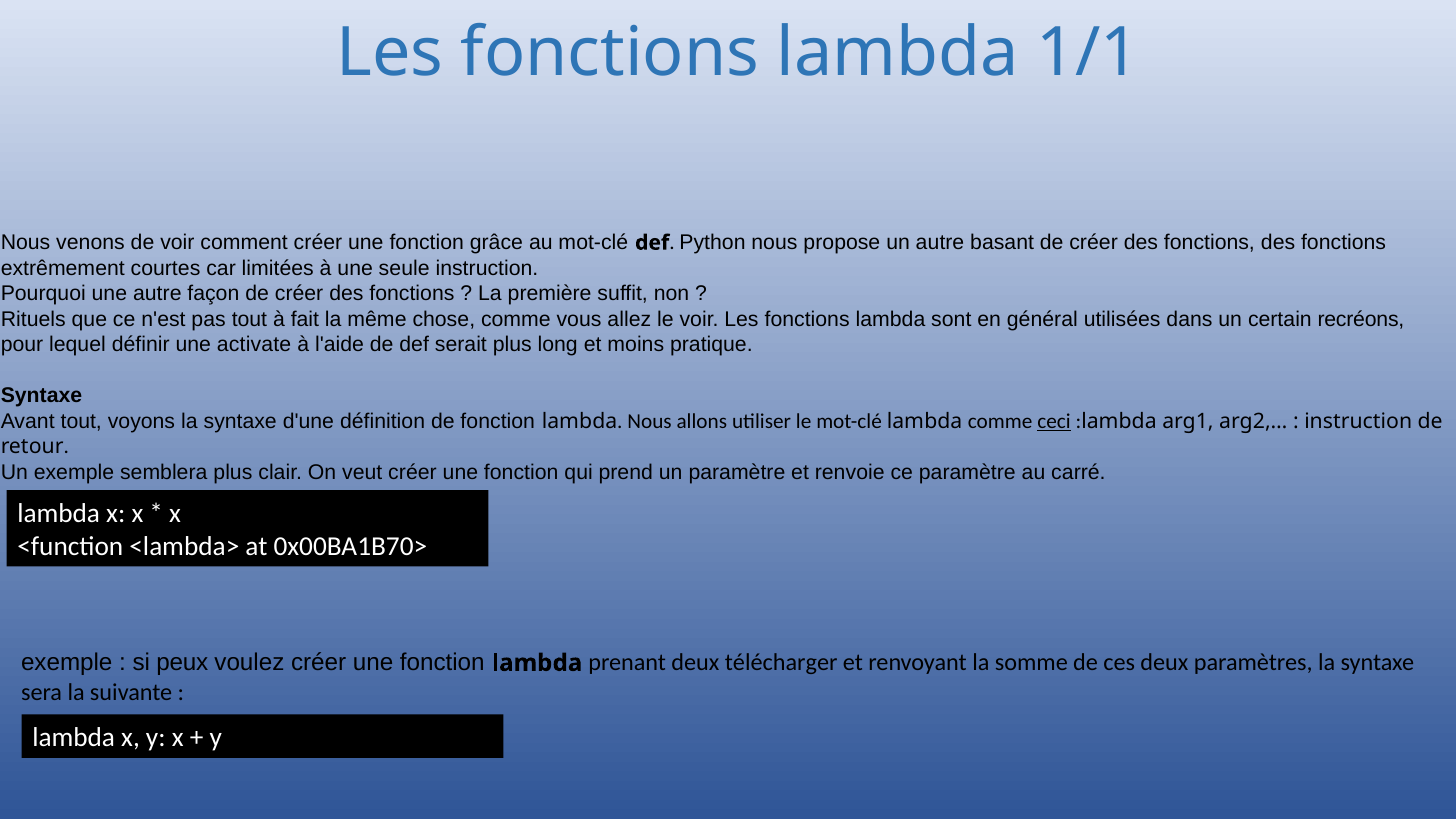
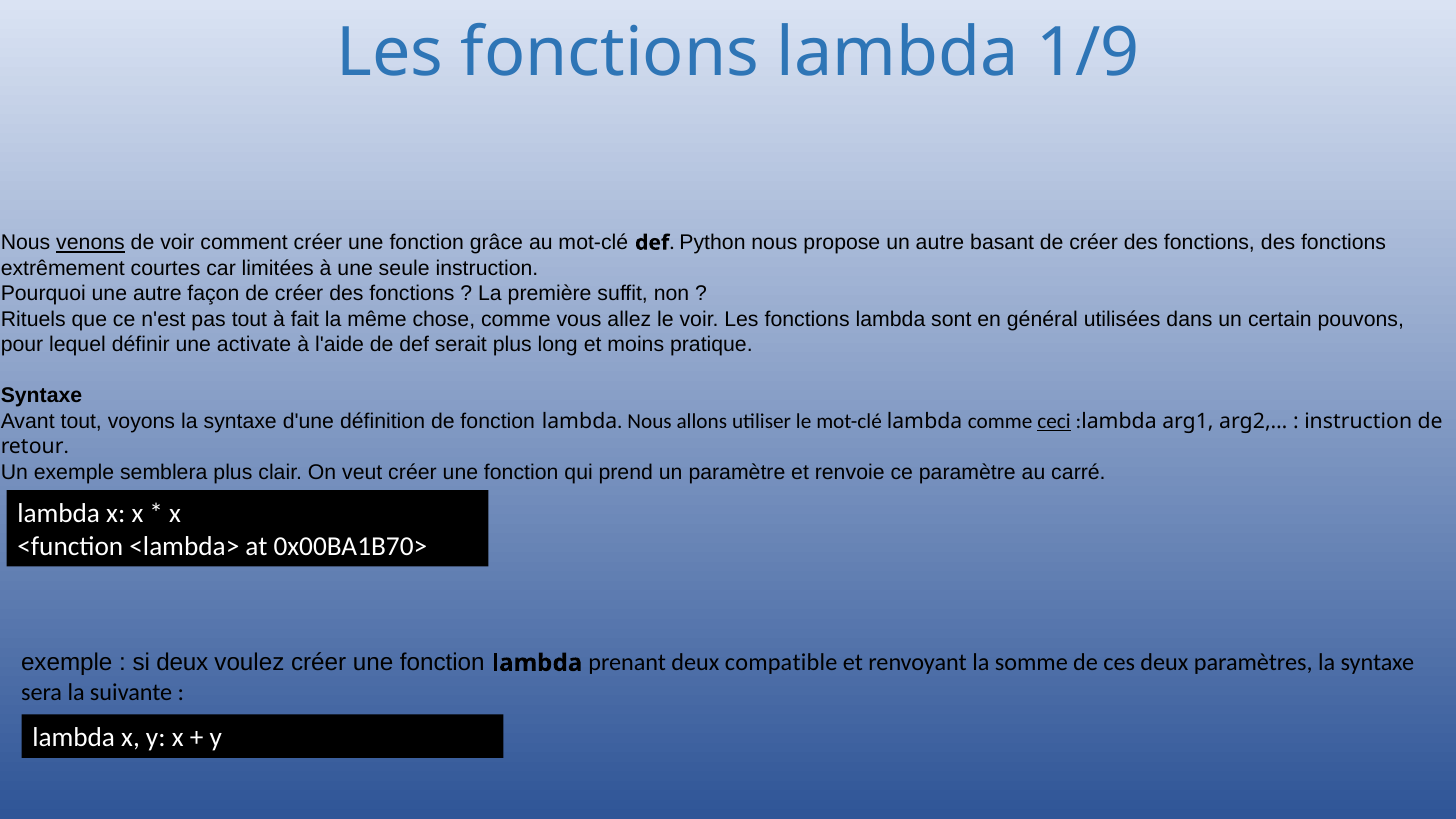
1/1: 1/1 -> 1/9 (1088, 53)
venons underline: none -> present (91, 243)
recréons: recréons -> pouvons (1361, 319)
si peux: peux -> deux (182, 663)
télécharger: télécharger -> compatible (781, 663)
